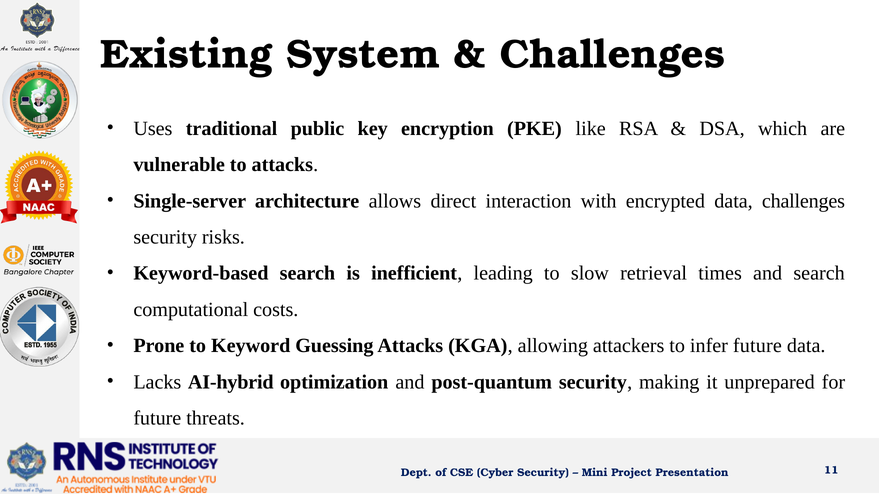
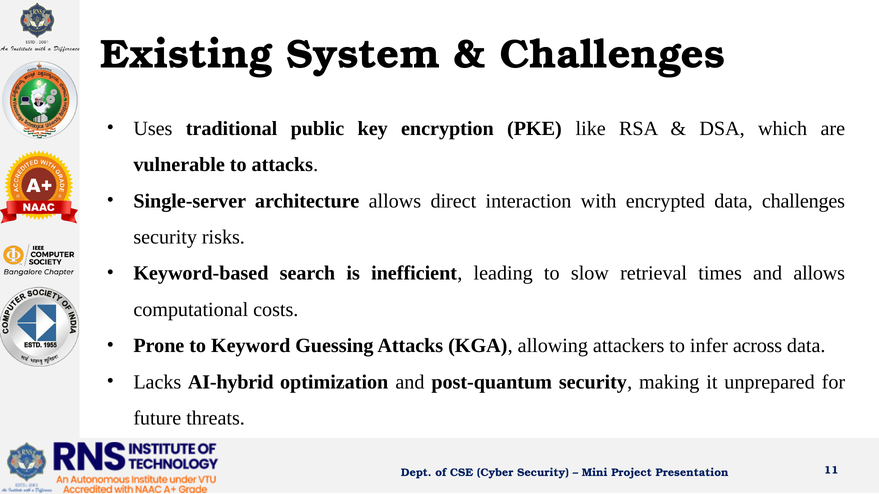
and search: search -> allows (819, 274)
infer future: future -> across (758, 346)
